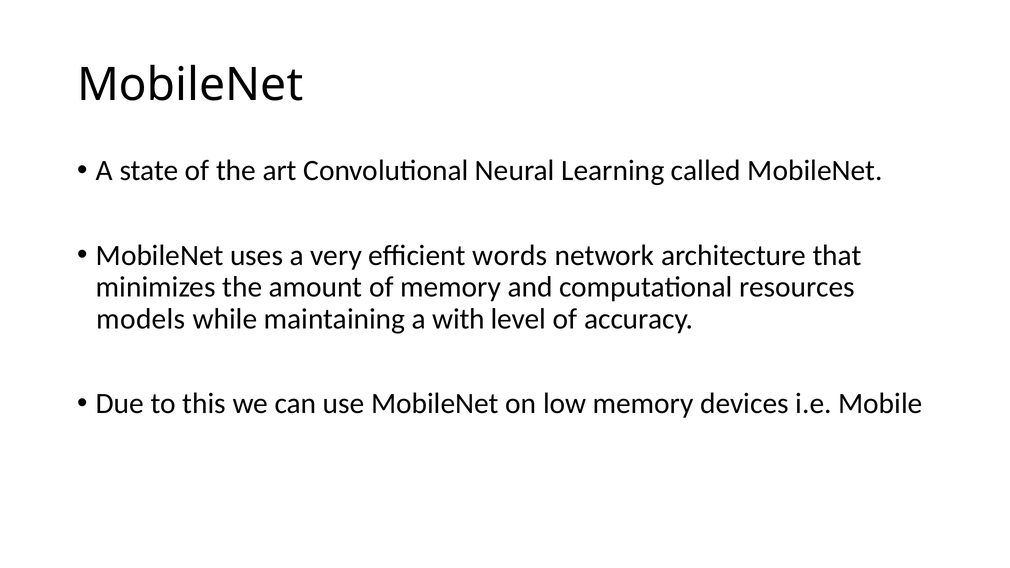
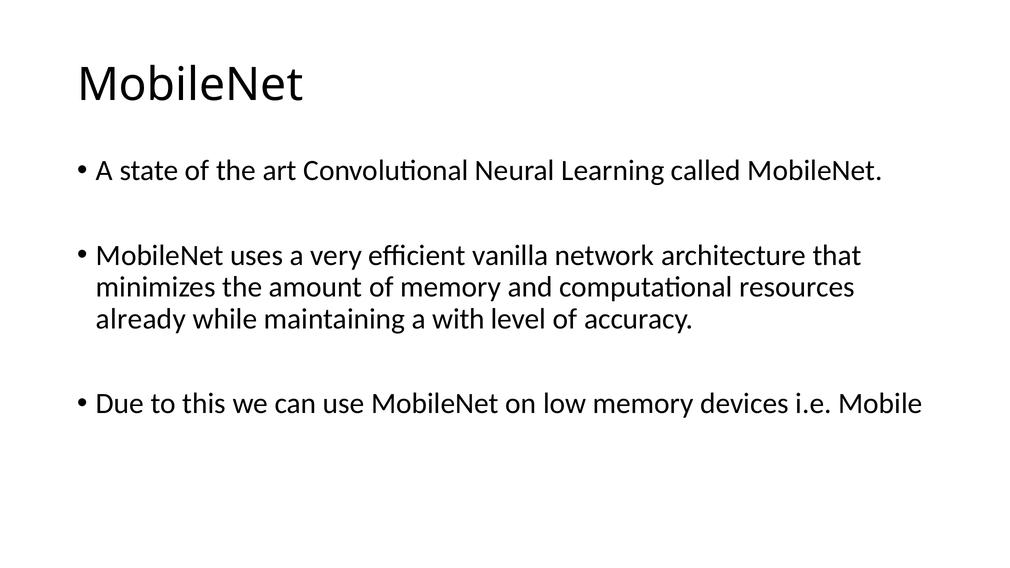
words: words -> vanilla (510, 255)
models: models -> already (141, 319)
